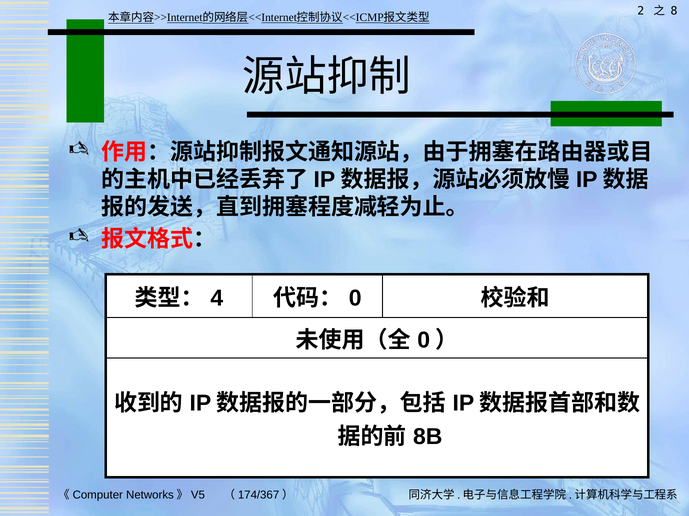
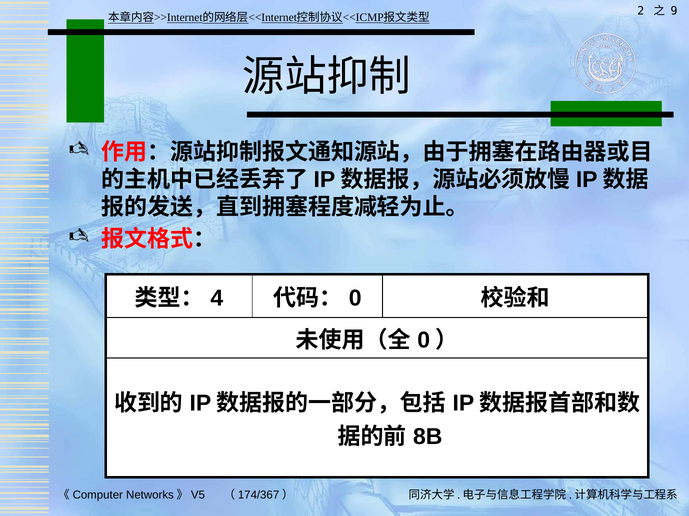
8: 8 -> 9 (674, 11)
